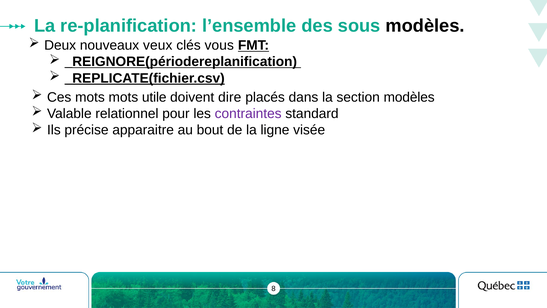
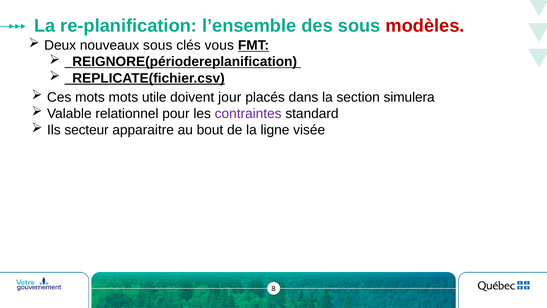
modèles colour: black -> red (425, 26)
nouveaux veux: veux -> sous (158, 45)
dire: dire -> jour (230, 97)
section modèles: modèles -> simulera (409, 97)
précise: précise -> secteur (87, 130)
